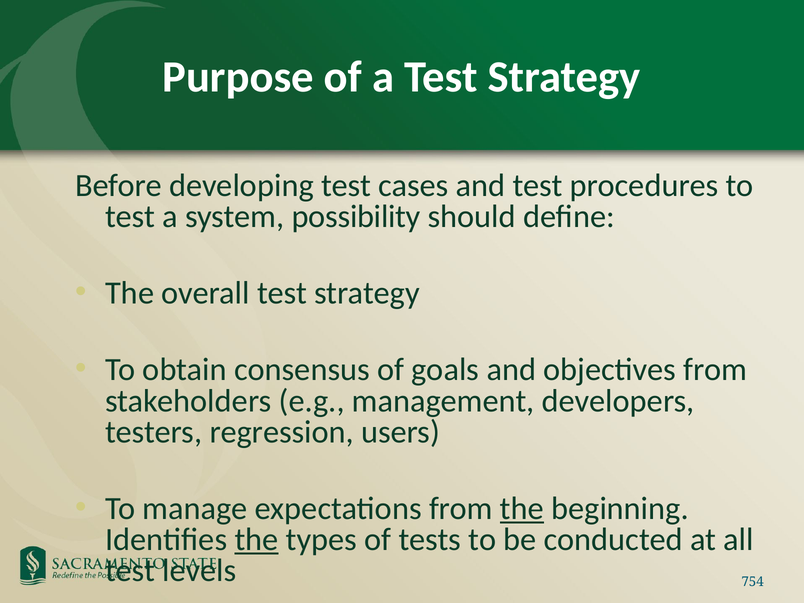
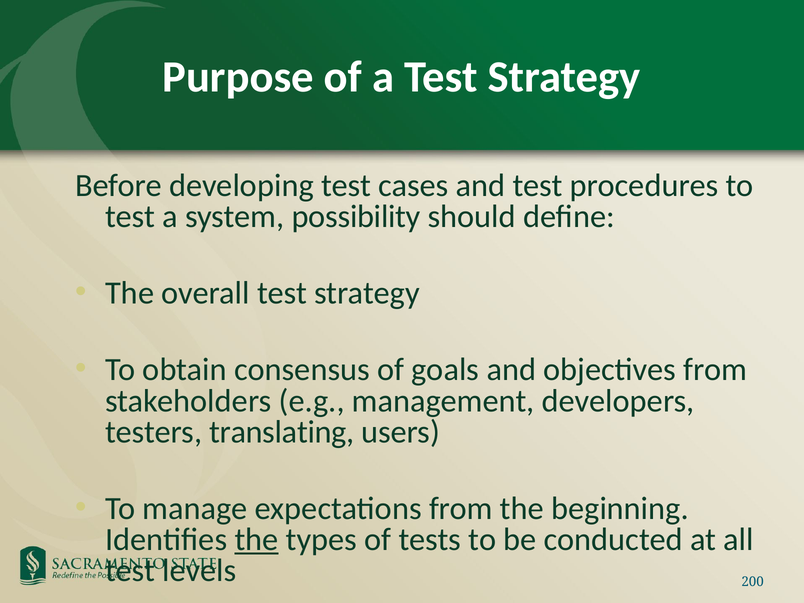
regression: regression -> translating (282, 432)
the underline: present -> none (522, 508)
754: 754 -> 200 (753, 582)
